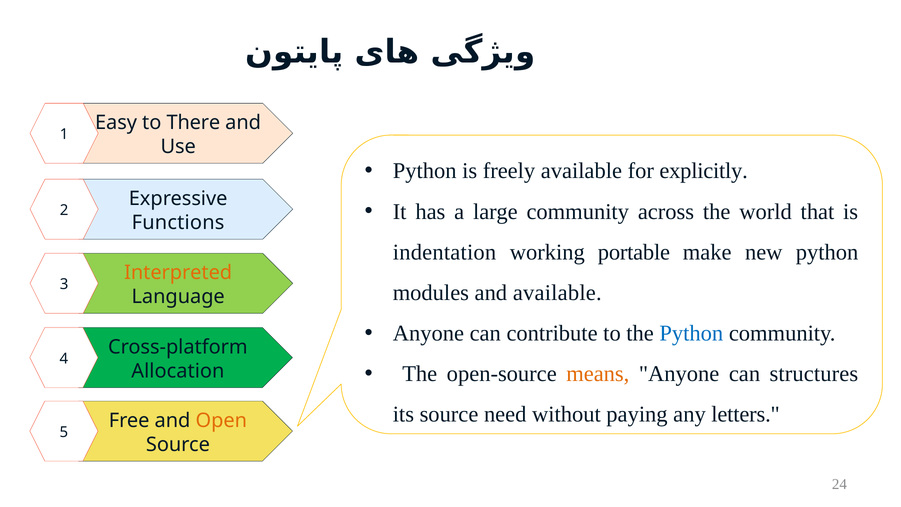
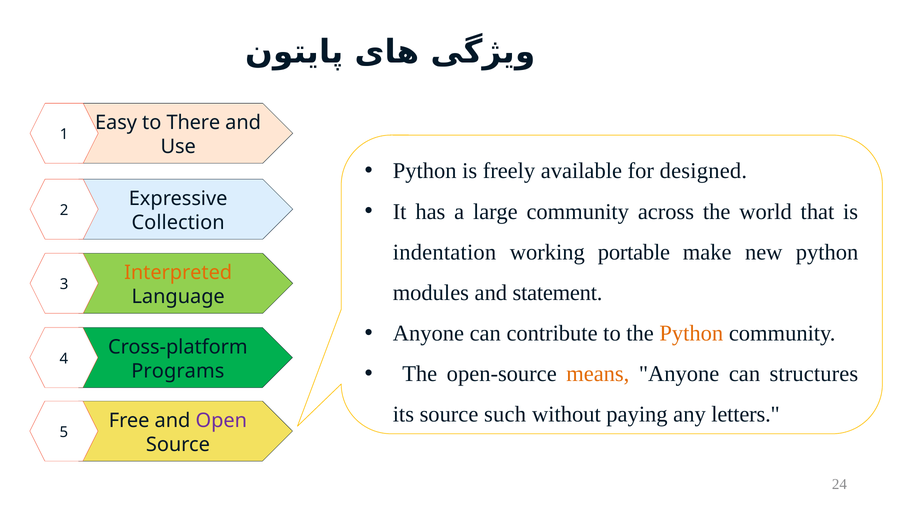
explicitly: explicitly -> designed (703, 171)
Functions: Functions -> Collection (178, 222)
and available: available -> statement (558, 293)
Python colour: blue -> orange (691, 333)
Allocation: Allocation -> Programs (178, 371)
need: need -> such (505, 414)
Open colour: orange -> purple (221, 420)
